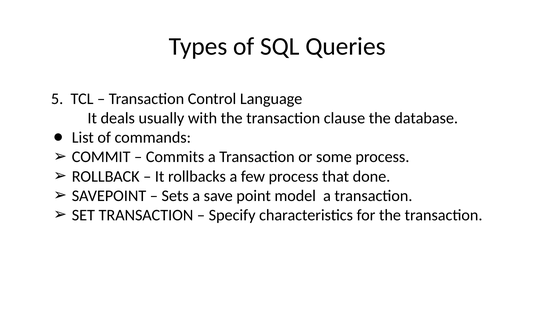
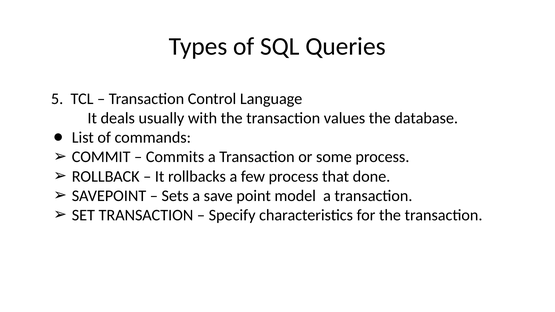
clause: clause -> values (345, 118)
